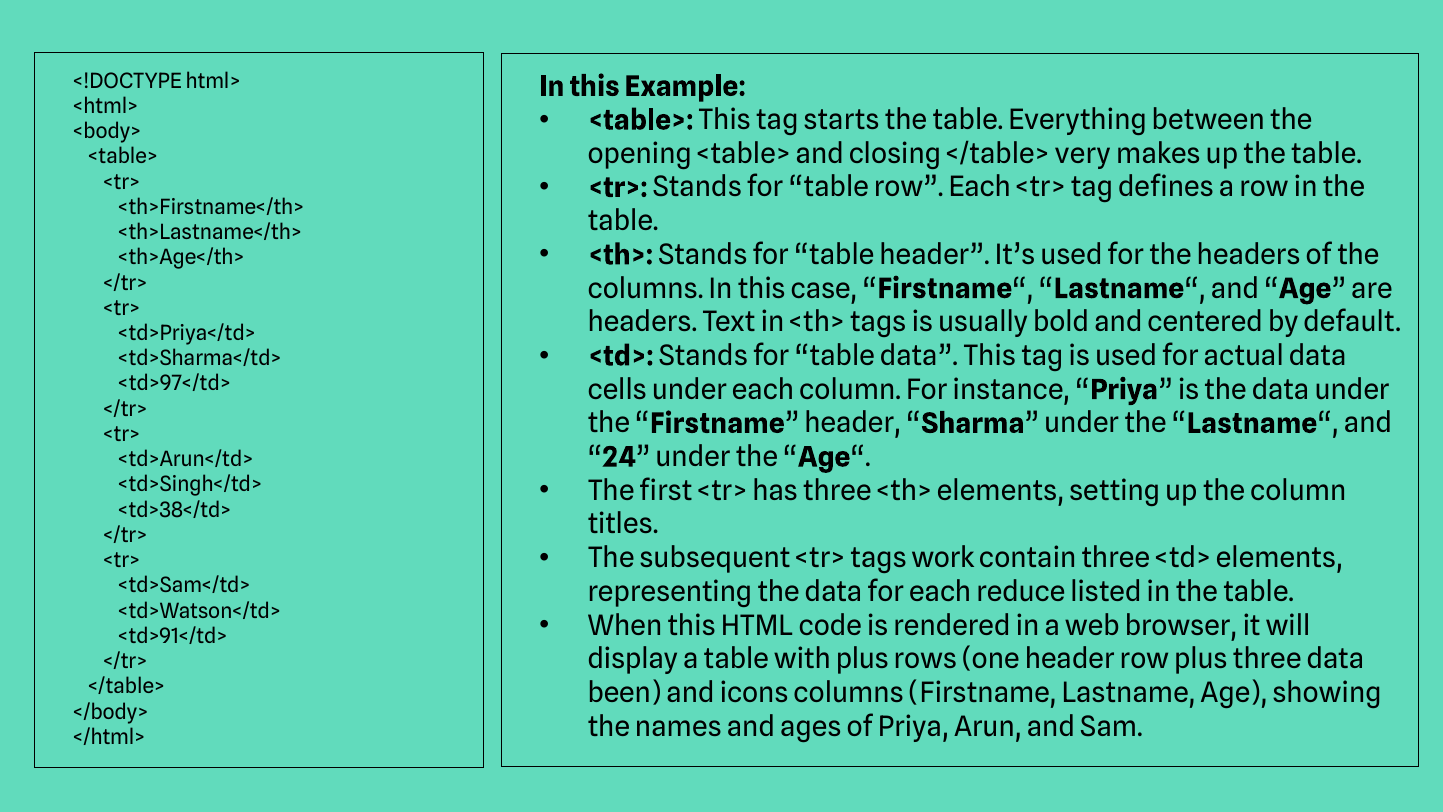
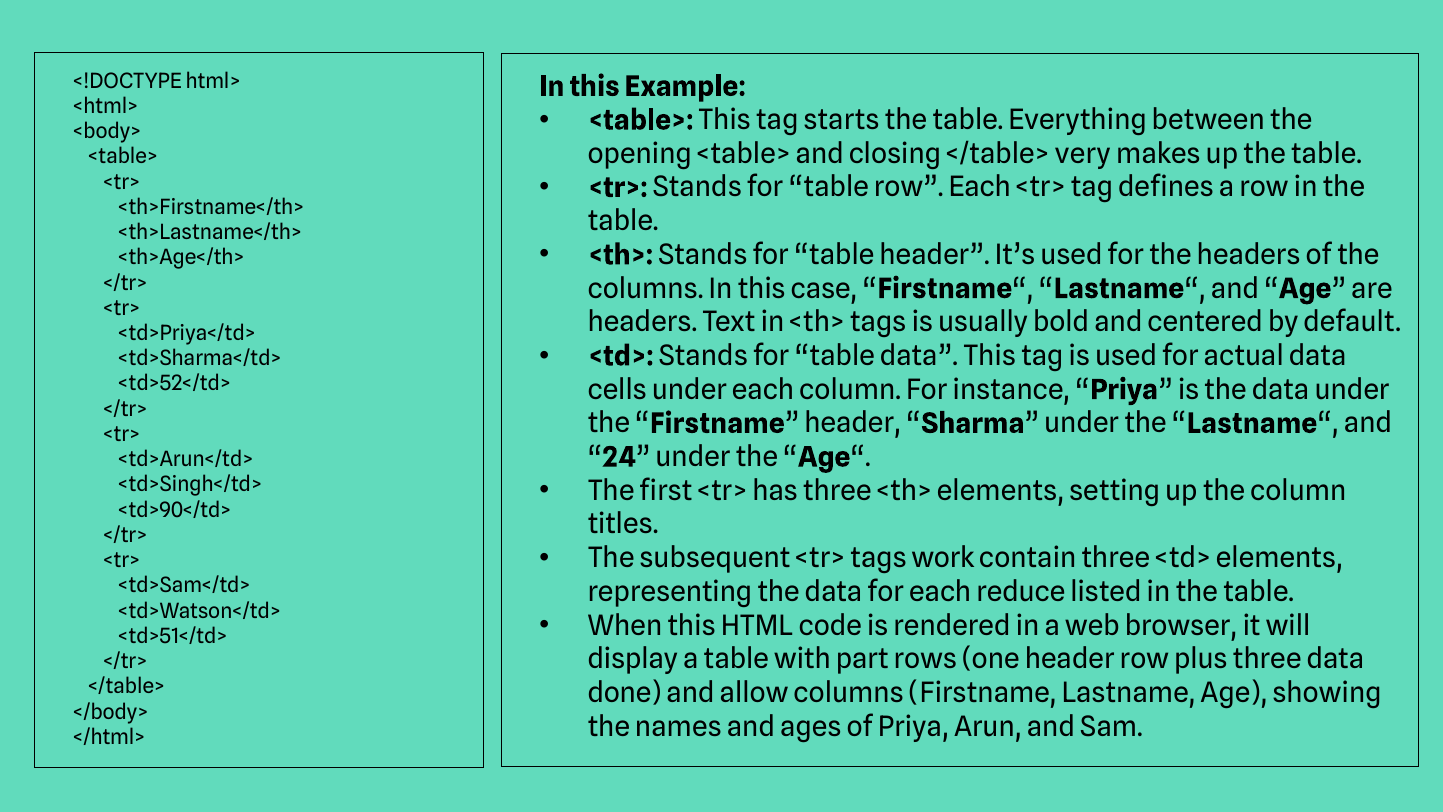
<td>97</td>: <td>97</td> -> <td>52</td> (175, 384)
<td>38</td>: <td>38</td> -> <td>90</td> (175, 510)
<td>91</td>: <td>91</td> -> <td>51</td> (173, 636)
with plus: plus -> part (862, 659)
been: been -> done (625, 693)
icons: icons -> allow (754, 693)
